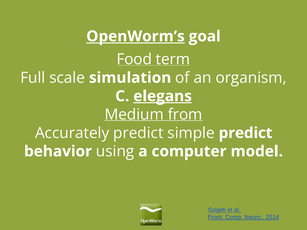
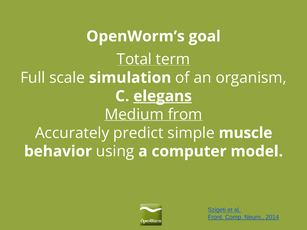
OpenWorm’s underline: present -> none (135, 36)
Food: Food -> Total (134, 59)
simple predict: predict -> muscle (246, 133)
